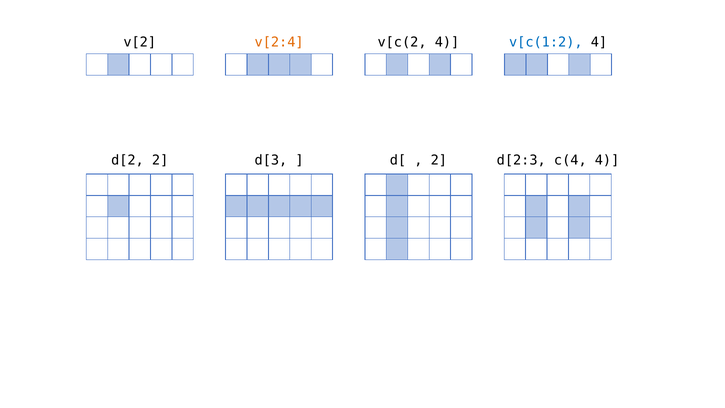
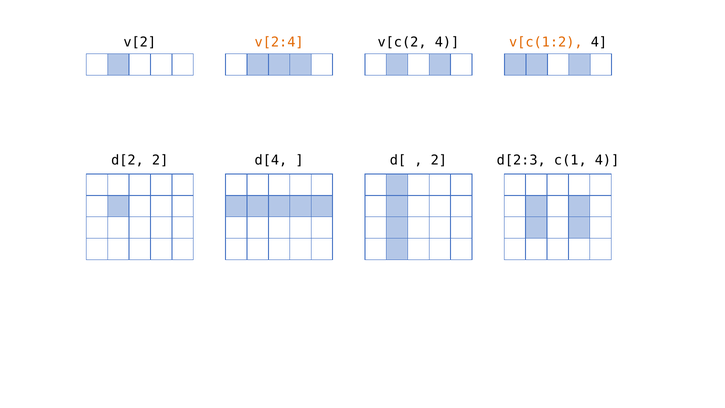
v[c(1:2 colour: blue -> orange (546, 42)
d[3: d[3 -> d[4 (271, 160)
c(4: c(4 -> c(1 (570, 160)
